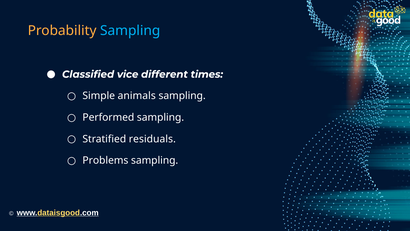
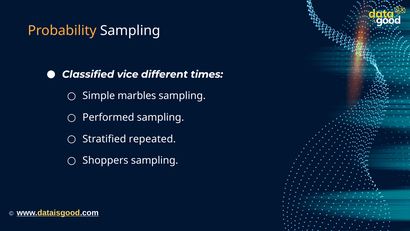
Sampling colour: light blue -> white (130, 31)
animals: animals -> marbles (137, 96)
residuals: residuals -> repeated (152, 139)
Problems: Problems -> Shoppers (105, 160)
